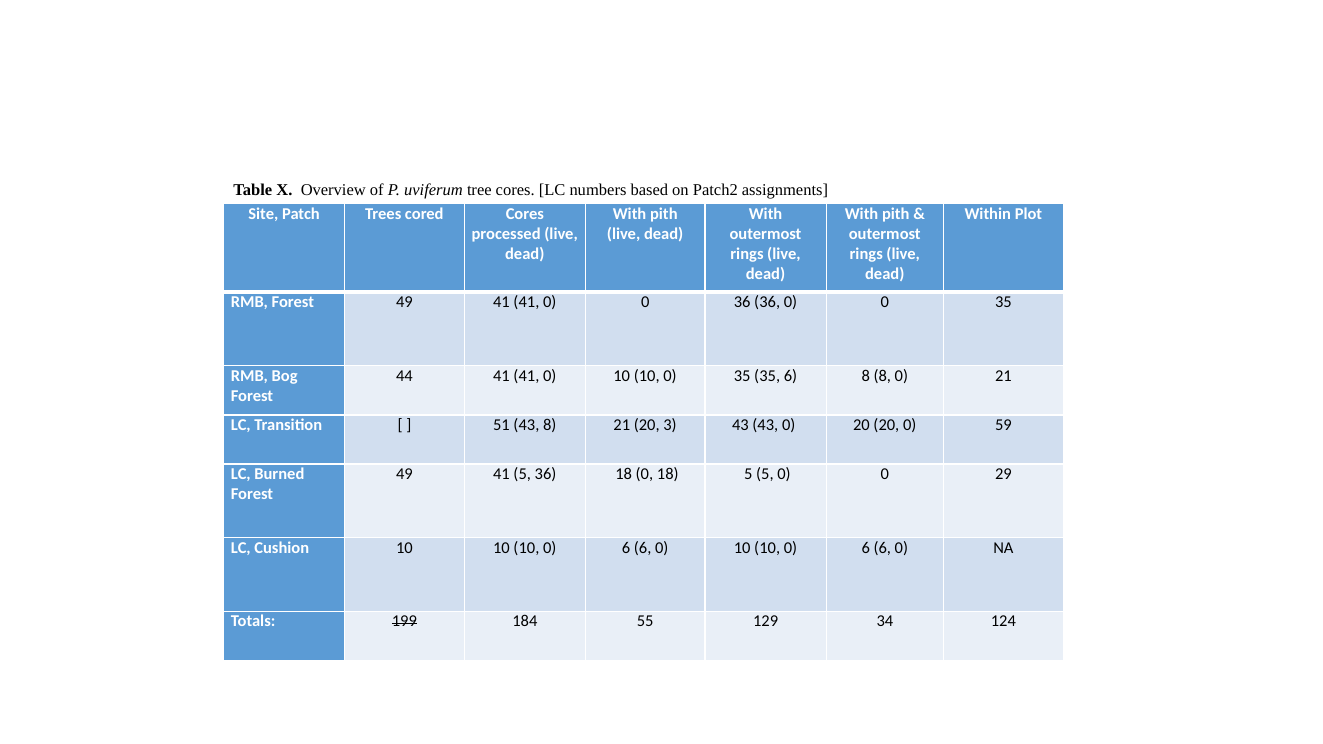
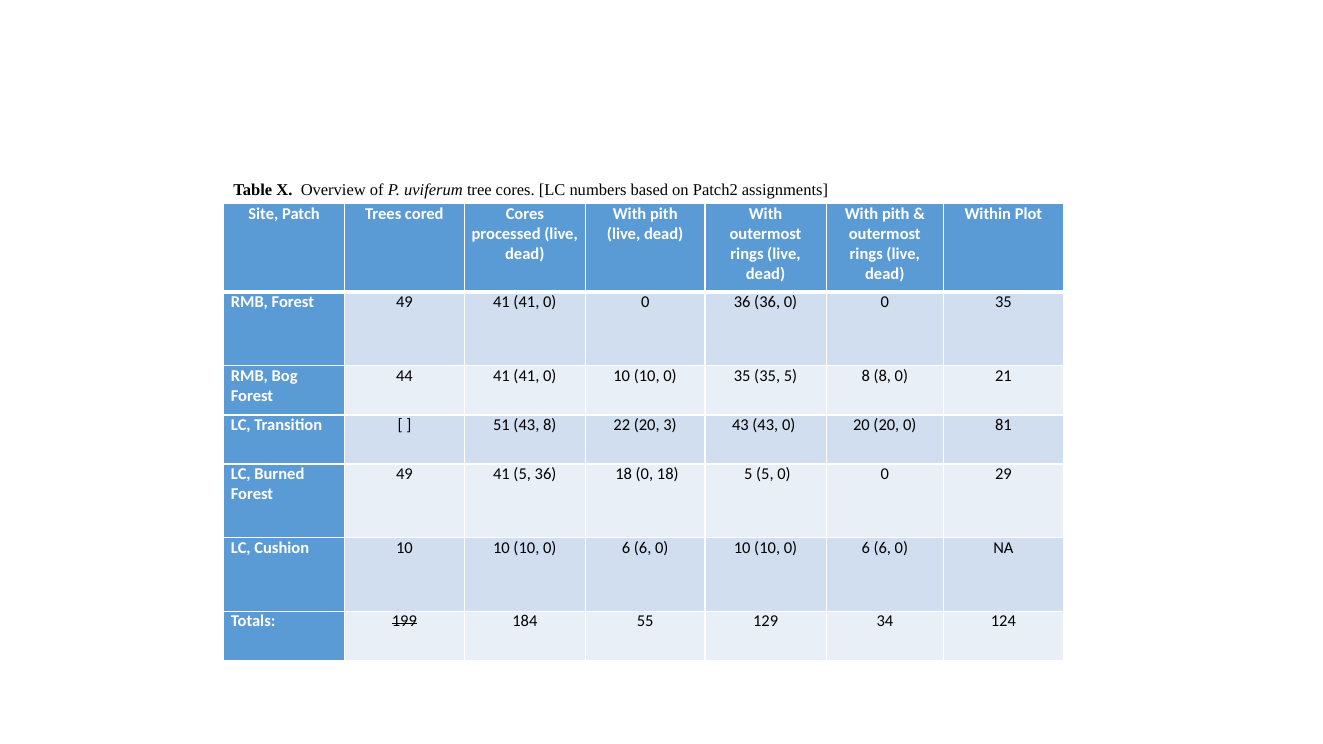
35 6: 6 -> 5 (791, 376)
8 21: 21 -> 22 (622, 425)
59: 59 -> 81 (1003, 425)
